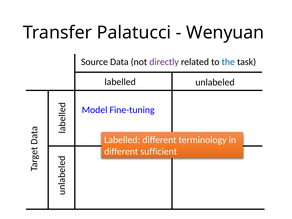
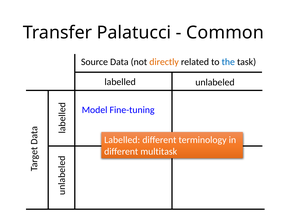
Wenyuan: Wenyuan -> Common (225, 33)
directly colour: purple -> orange (164, 62)
sufficient: sufficient -> multitask (159, 152)
